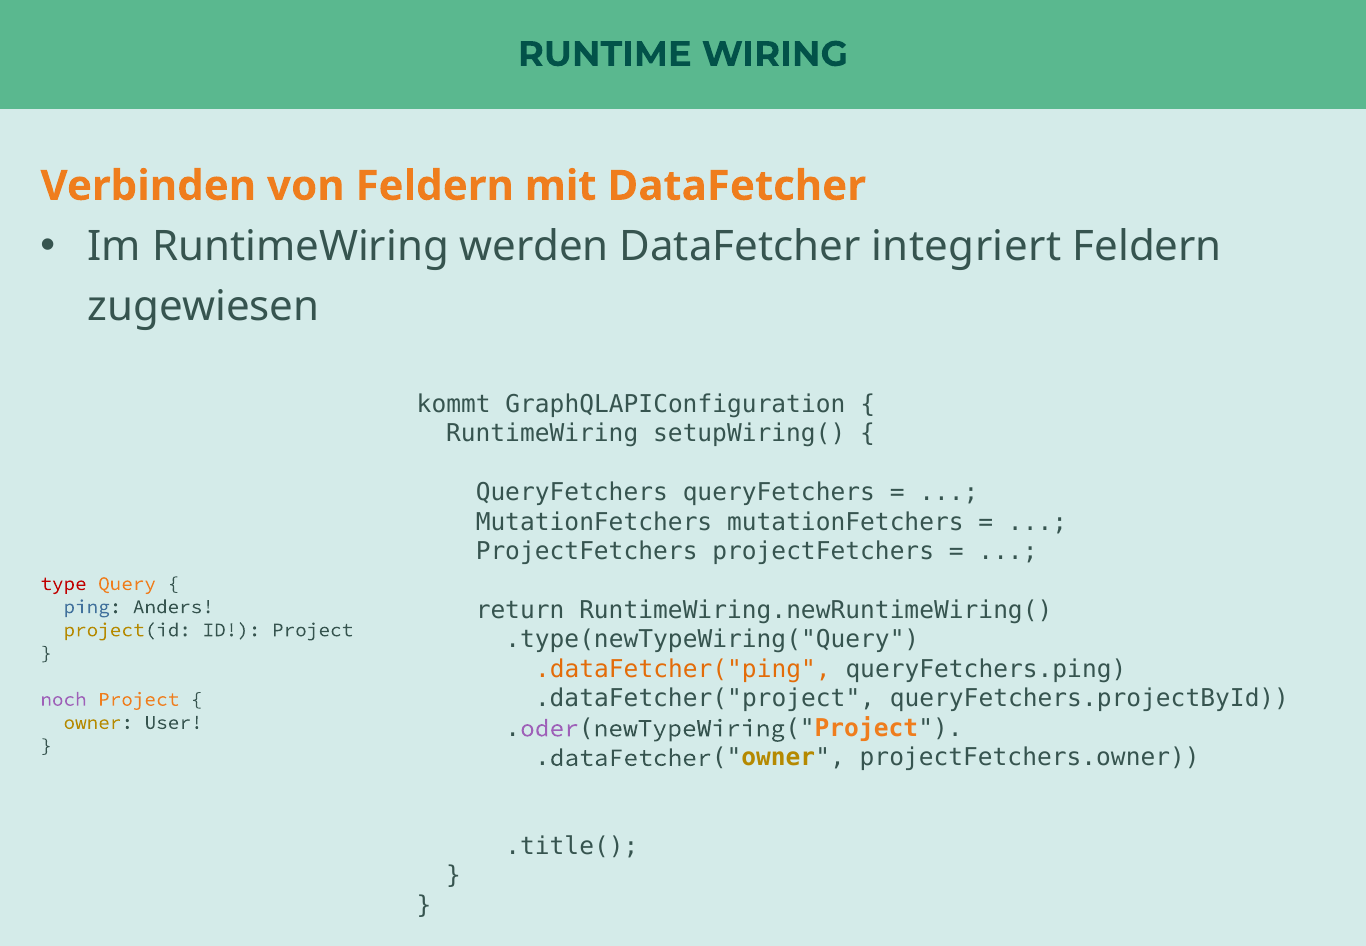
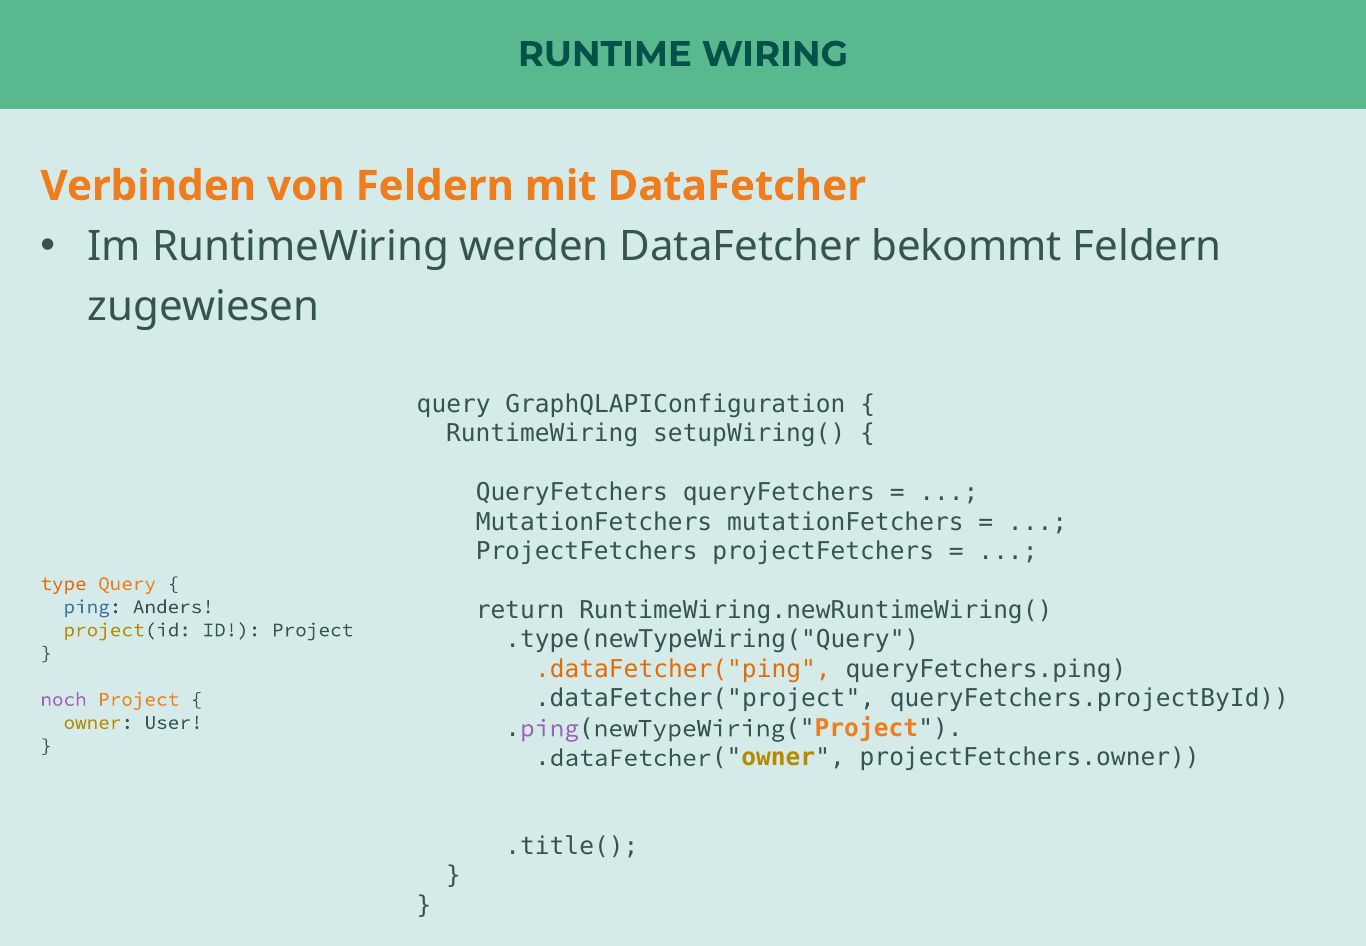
integriert: integriert -> bekommt (967, 246)
kommt: kommt -> query (454, 404)
type colour: red -> orange (64, 583)
oder: oder -> ping (550, 728)
